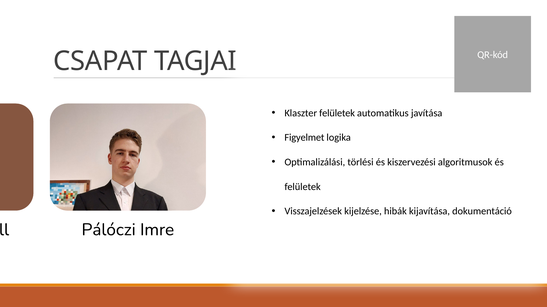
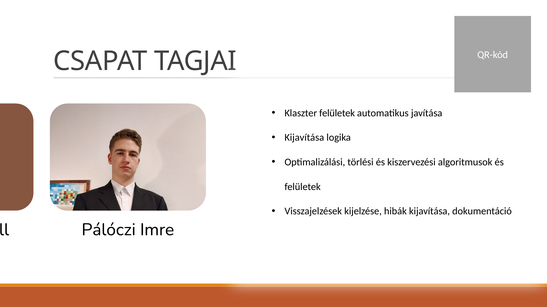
Figyelmet: Figyelmet -> Kijavítása (304, 138)
